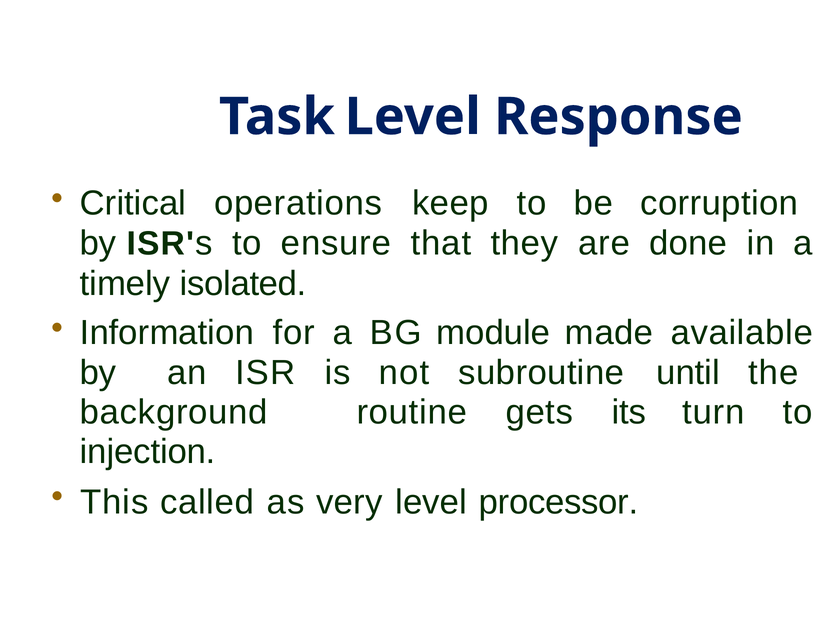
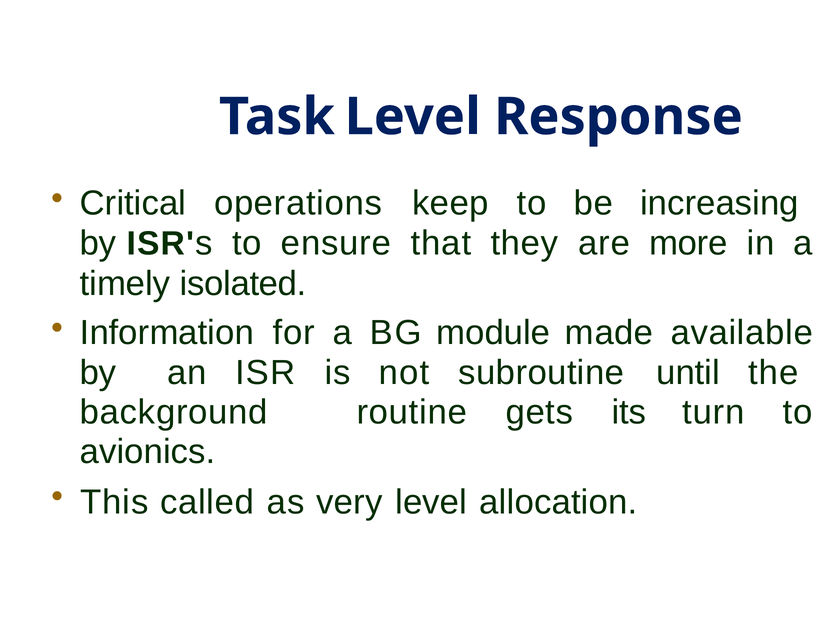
corruption: corruption -> increasing (719, 203)
done: done -> more (688, 243)
injection: injection -> avionics (148, 452)
processor: processor -> allocation (558, 502)
